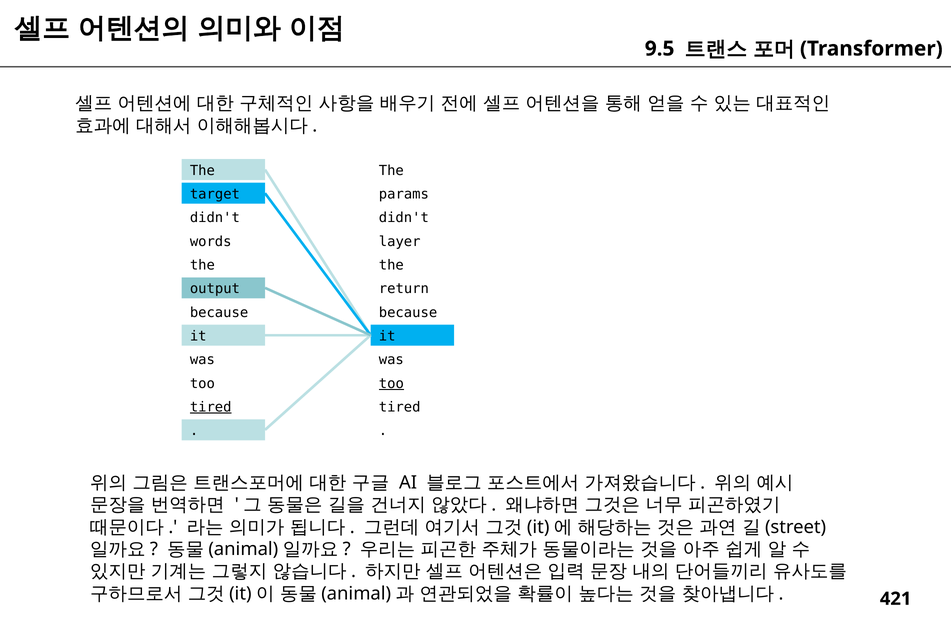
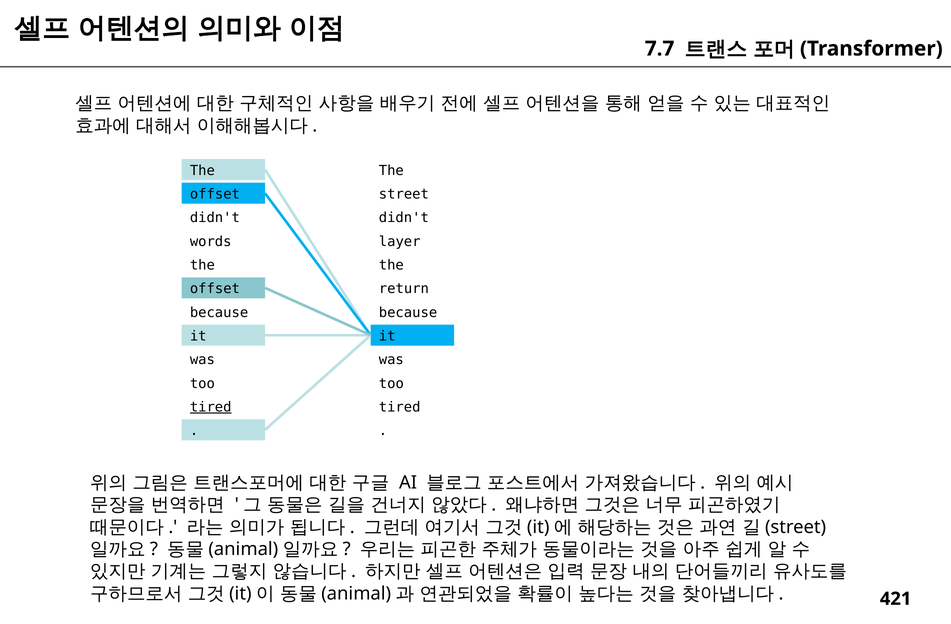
9.5: 9.5 -> 7.7 (660, 49)
target: target -> offset (215, 194)
params: params -> street (404, 194)
output: output -> offset (215, 289)
too underline: present -> none (391, 384)
